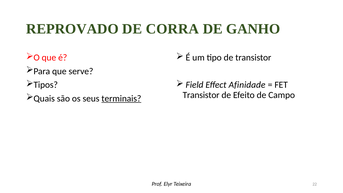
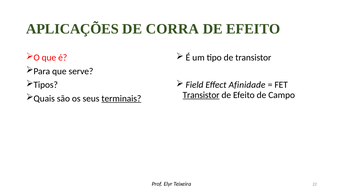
REPROVADO: REPROVADO -> APLICAÇÕES (72, 29)
GANHO: GANHO -> EFEITO (253, 29)
Transistor underline: none -> present (201, 95)
